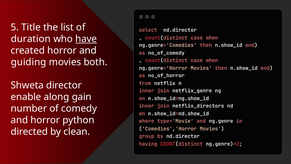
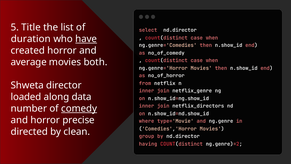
guiding: guiding -> average (29, 62)
enable: enable -> loaded (26, 97)
gain: gain -> data (82, 97)
comedy underline: none -> present (79, 108)
python: python -> precise (79, 120)
